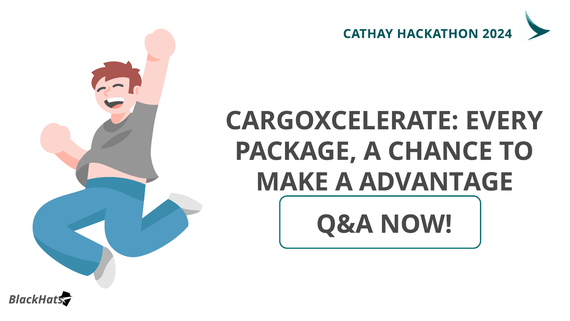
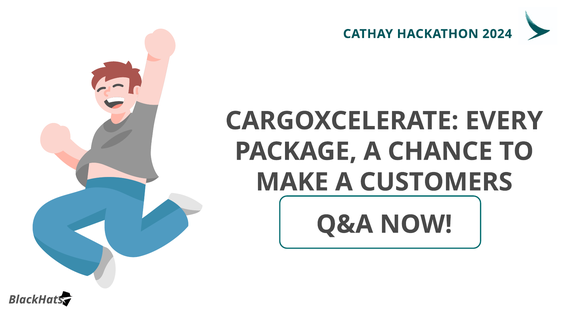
ADVANTAGE: ADVANTAGE -> CUSTOMERS (436, 182)
